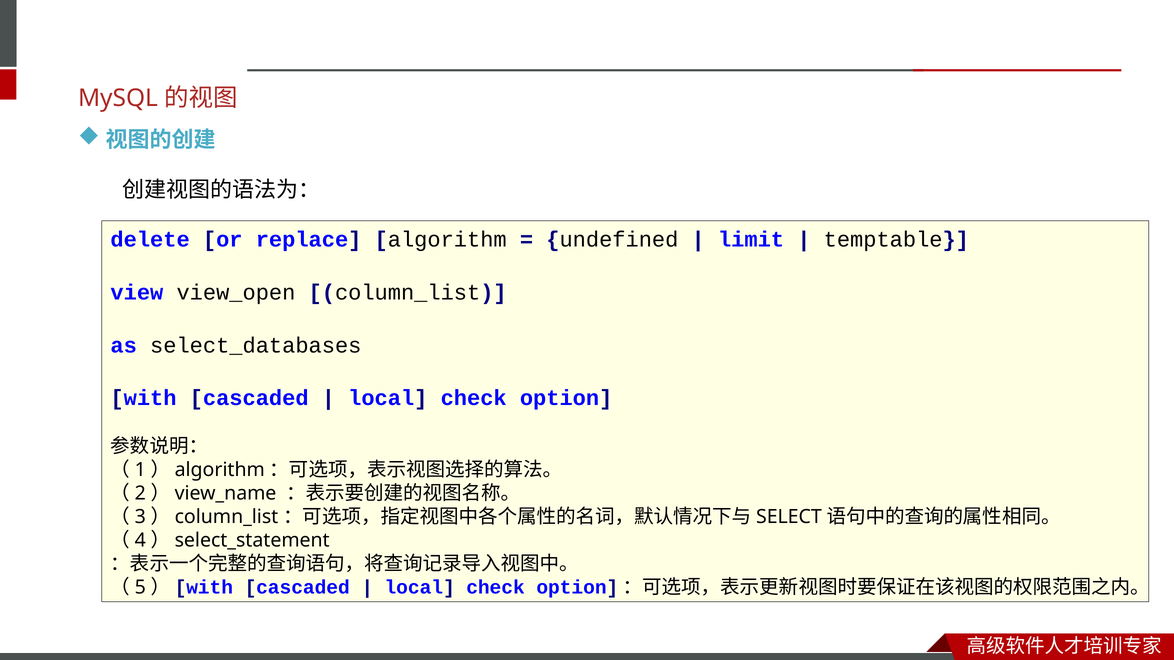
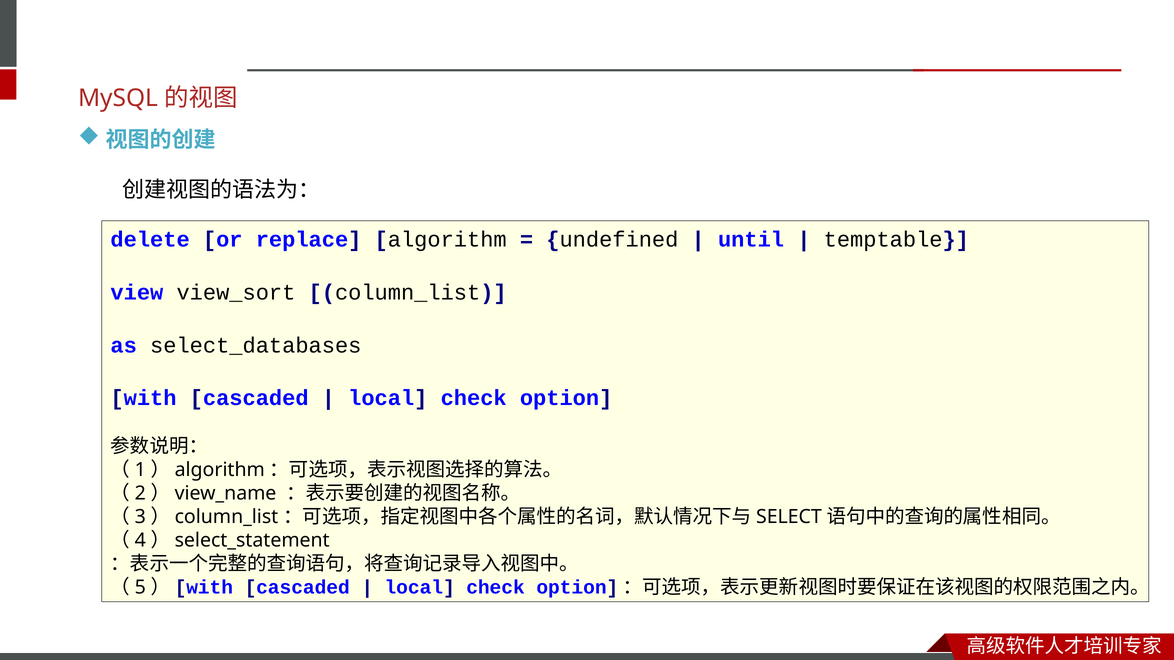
limit: limit -> until (751, 240)
view_open: view_open -> view_sort (236, 293)
